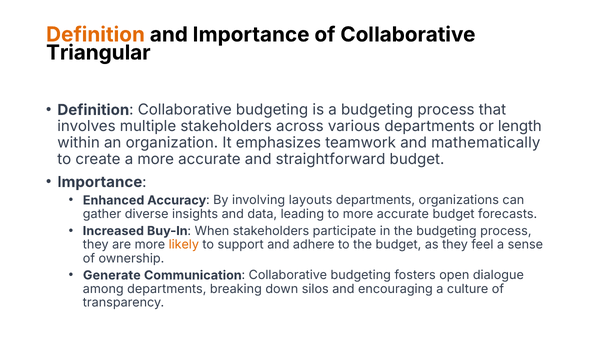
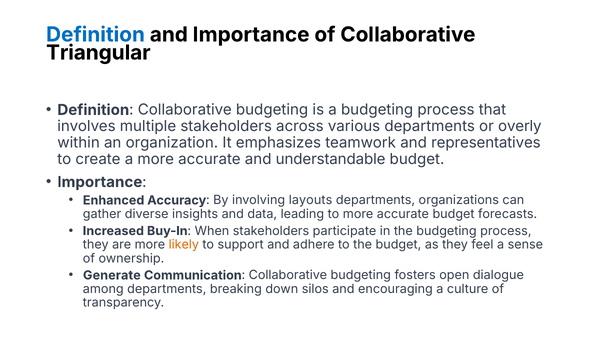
Definition colour: orange -> blue (95, 35)
length: length -> overly (520, 126)
mathematically: mathematically -> representatives (486, 143)
straightforward: straightforward -> understandable (331, 159)
